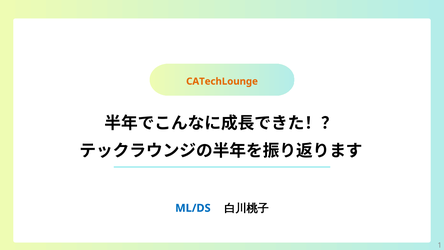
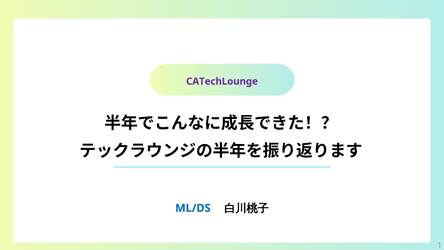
CATechLounge colour: orange -> purple (222, 81)
